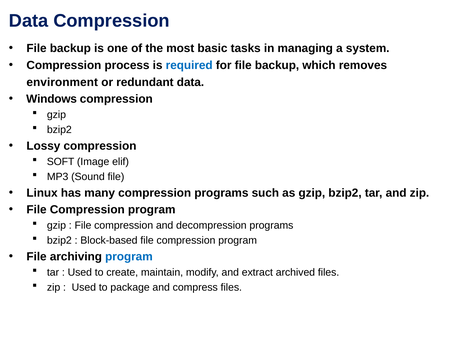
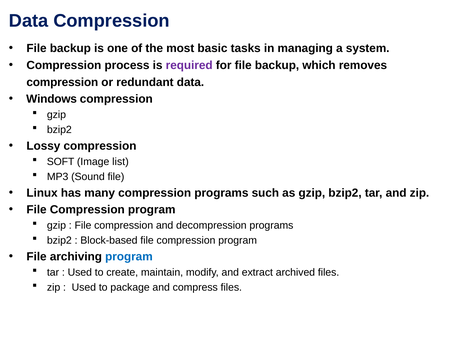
required colour: blue -> purple (189, 65)
environment: environment -> compression (62, 82)
elif: elif -> list (120, 162)
